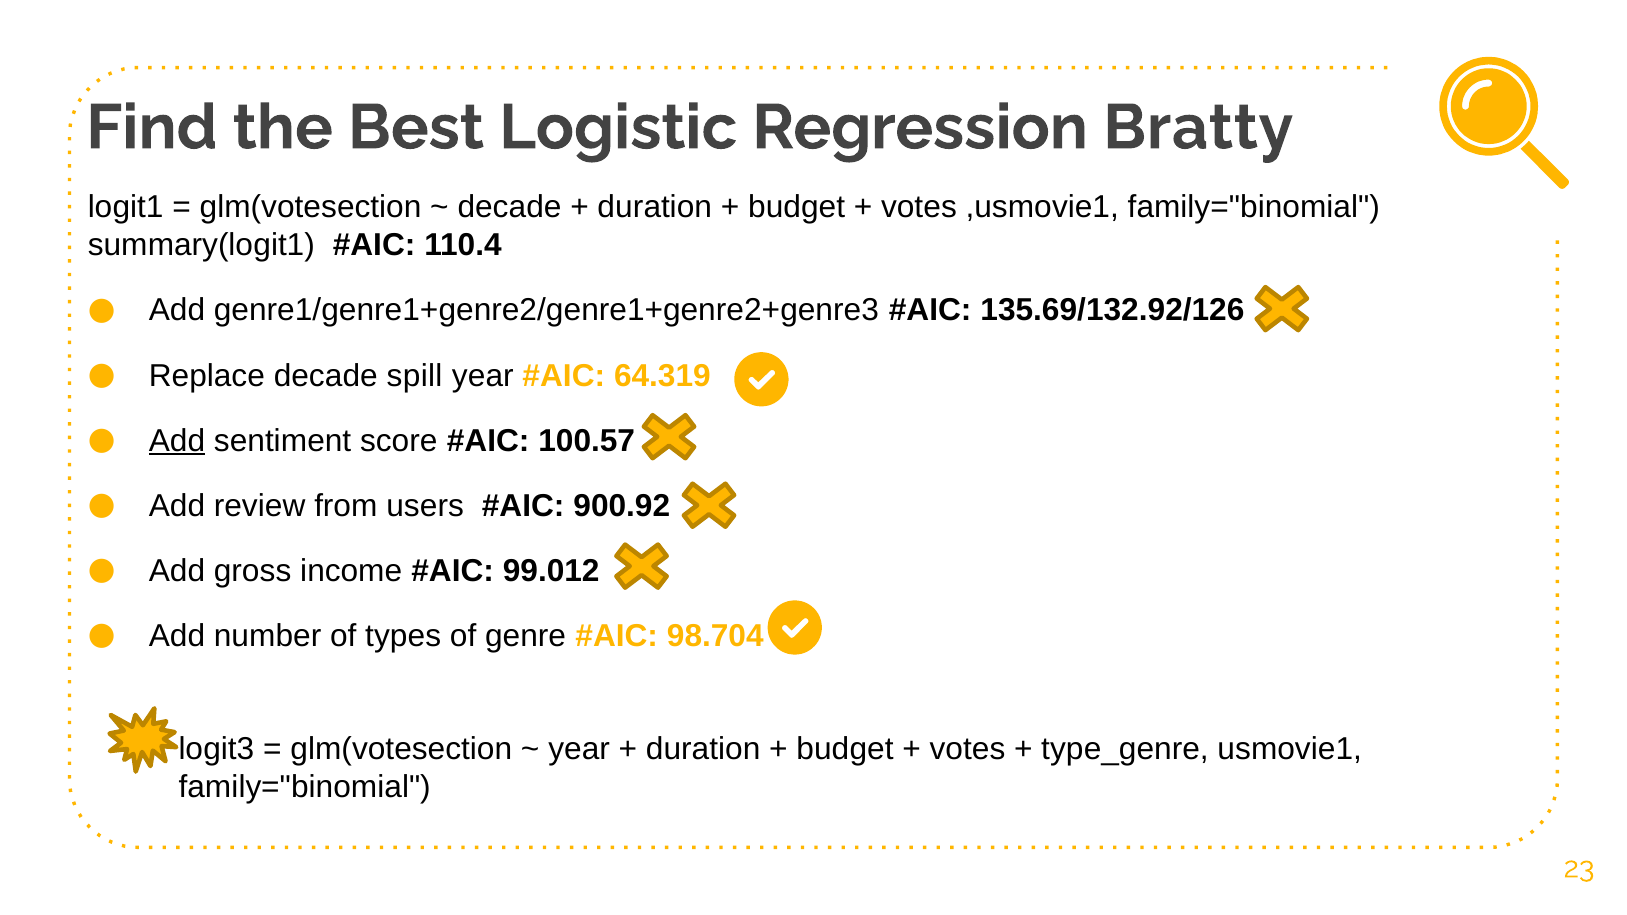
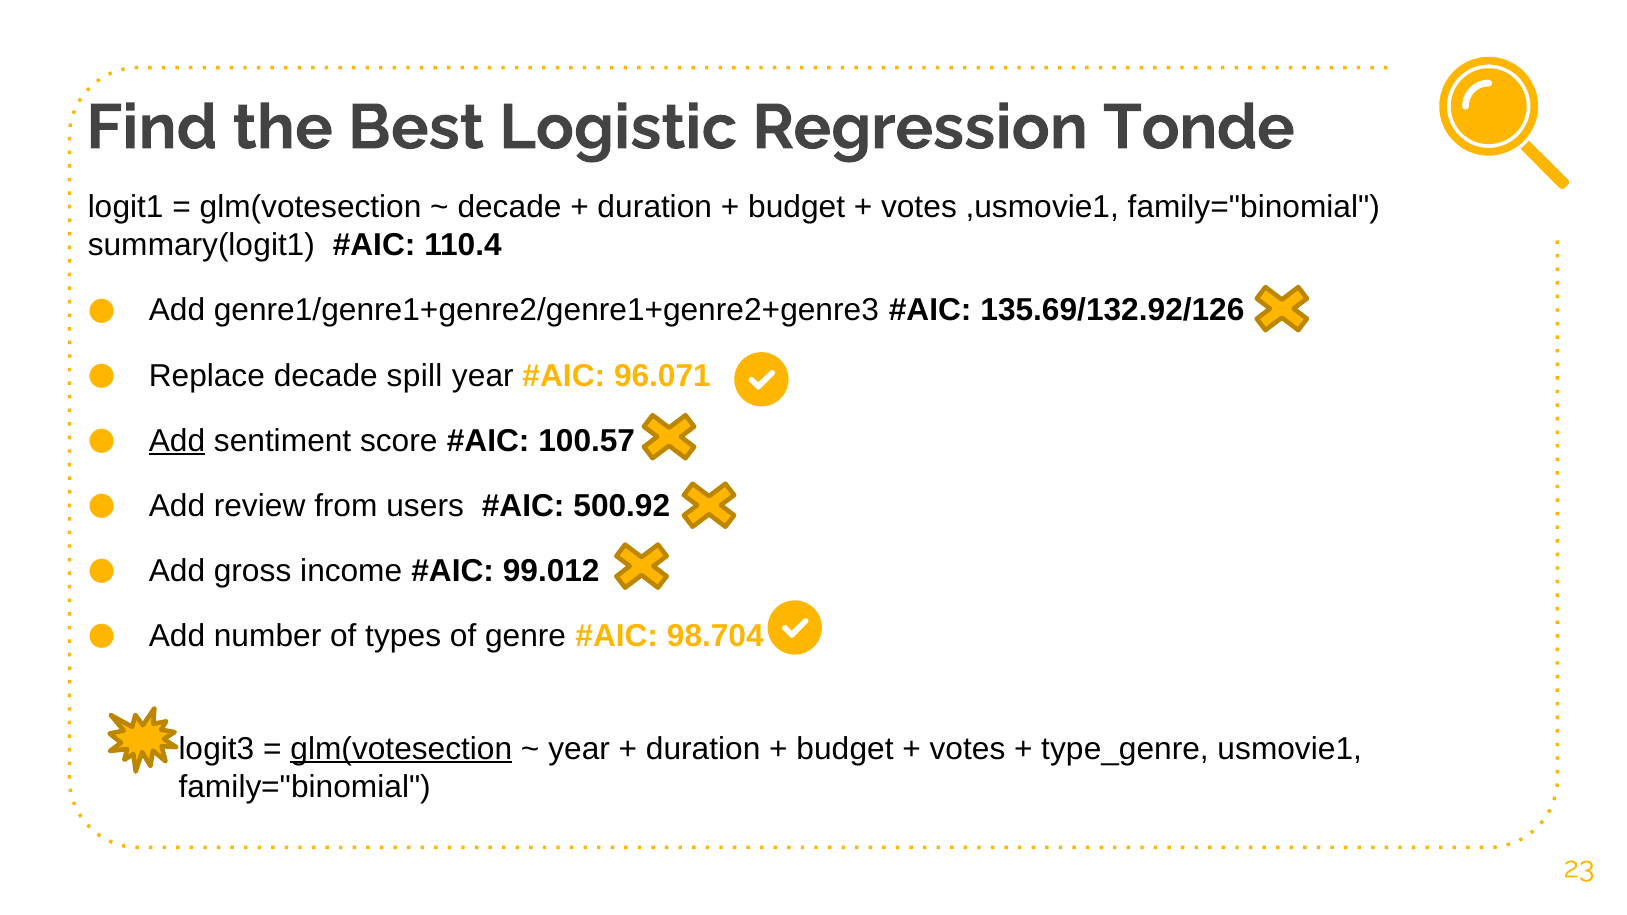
Bratty: Bratty -> Tonde (1199, 128)
64.319: 64.319 -> 96.071 (662, 376)
900.92: 900.92 -> 500.92 (622, 506)
glm(votesection underline: none -> present (401, 749)
